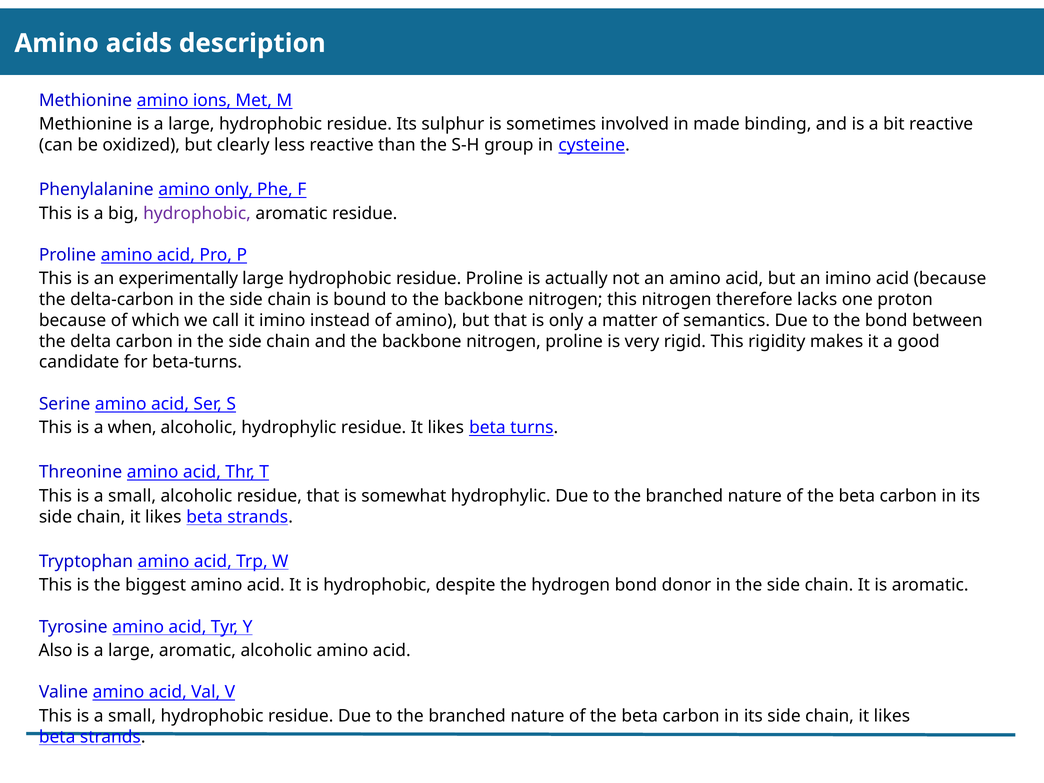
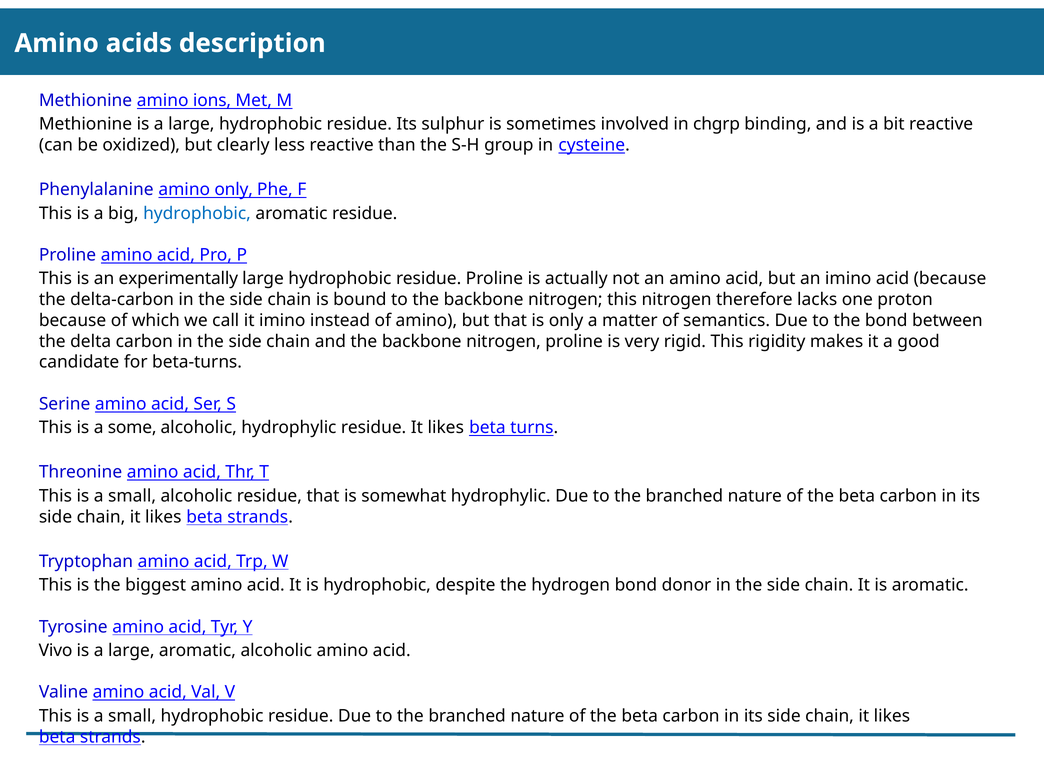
made: made -> chgrp (717, 124)
hydrophobic colour: purple -> blue (197, 213)
when: when -> some (132, 428)
Also: Also -> Vivo (56, 650)
